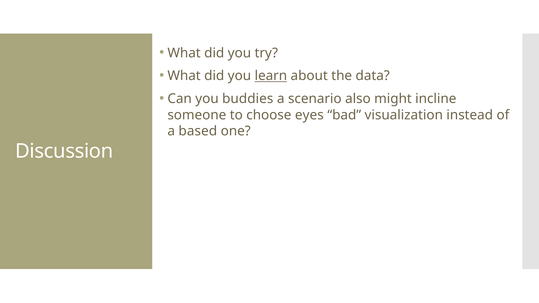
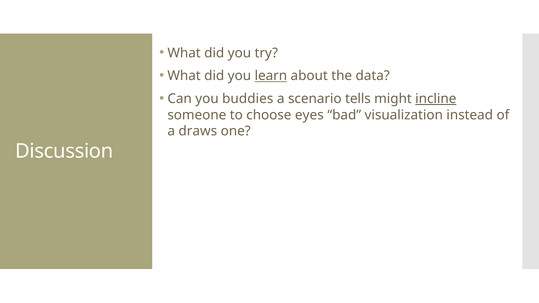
also: also -> tells (358, 99)
incline underline: none -> present (436, 99)
based: based -> draws (198, 131)
